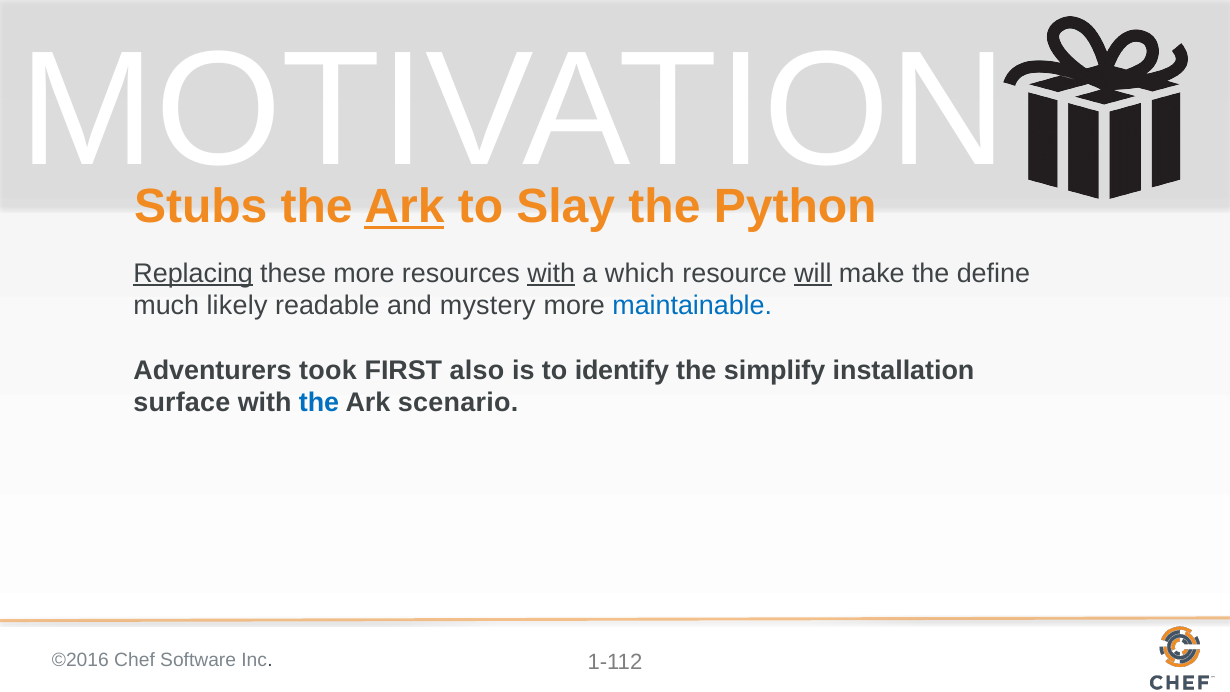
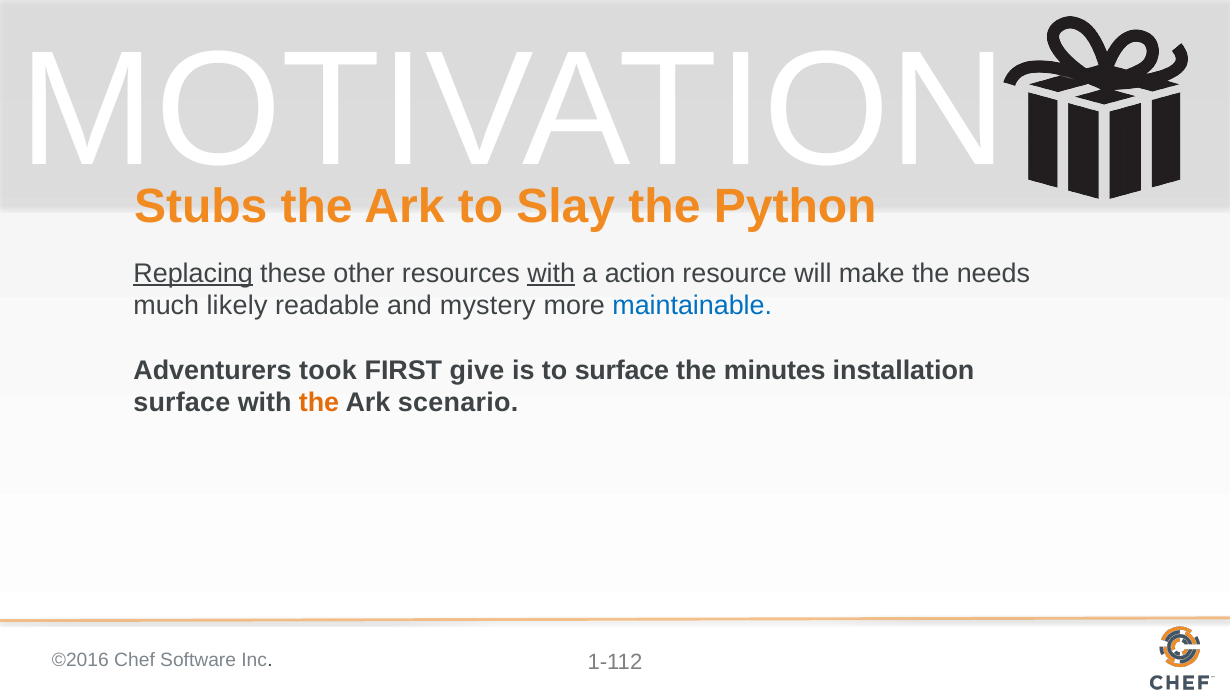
Ark underline: present -> none (404, 207)
these more: more -> other (364, 273)
which: which -> action (640, 273)
will underline: present -> none (813, 273)
define: define -> needs (993, 273)
also: also -> give (477, 370)
to identify: identify -> surface (622, 370)
simplify: simplify -> minutes (775, 370)
the colour: blue -> orange (319, 403)
